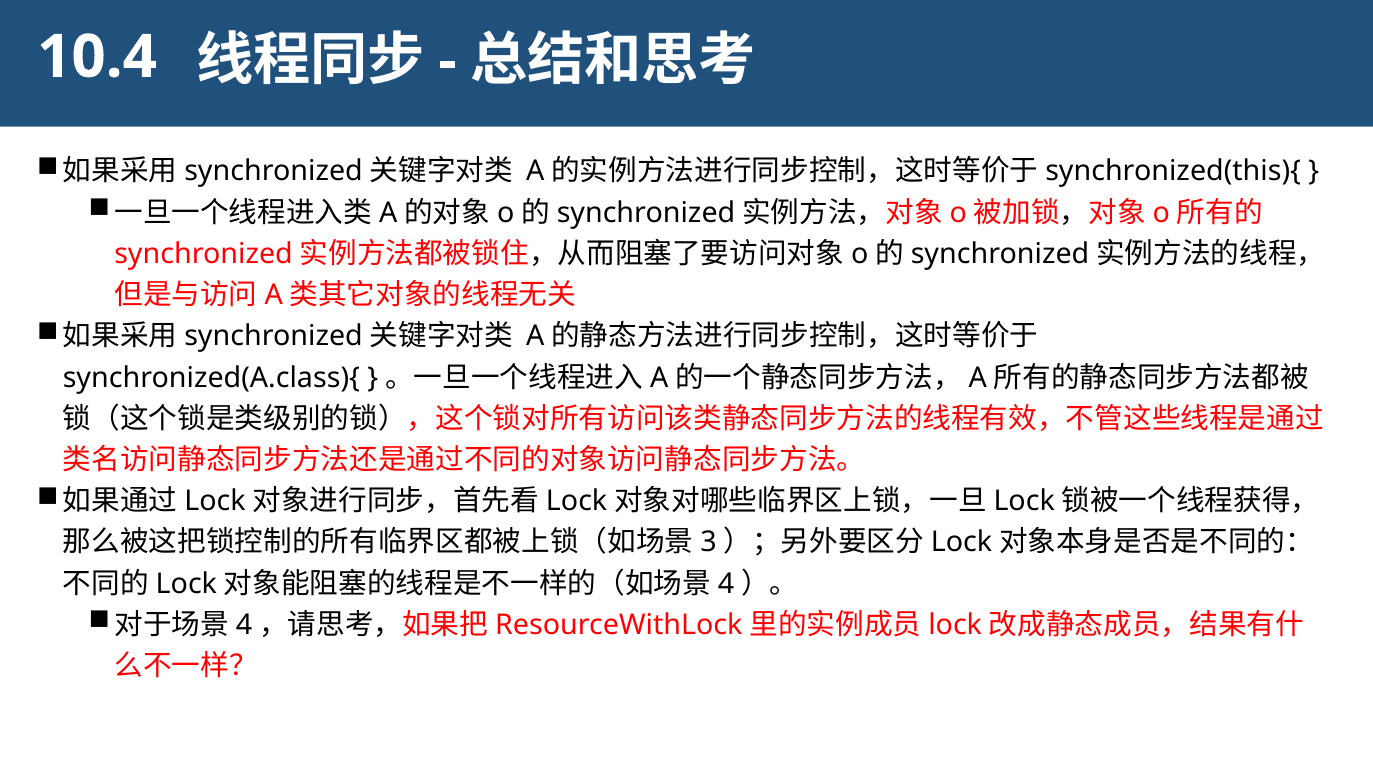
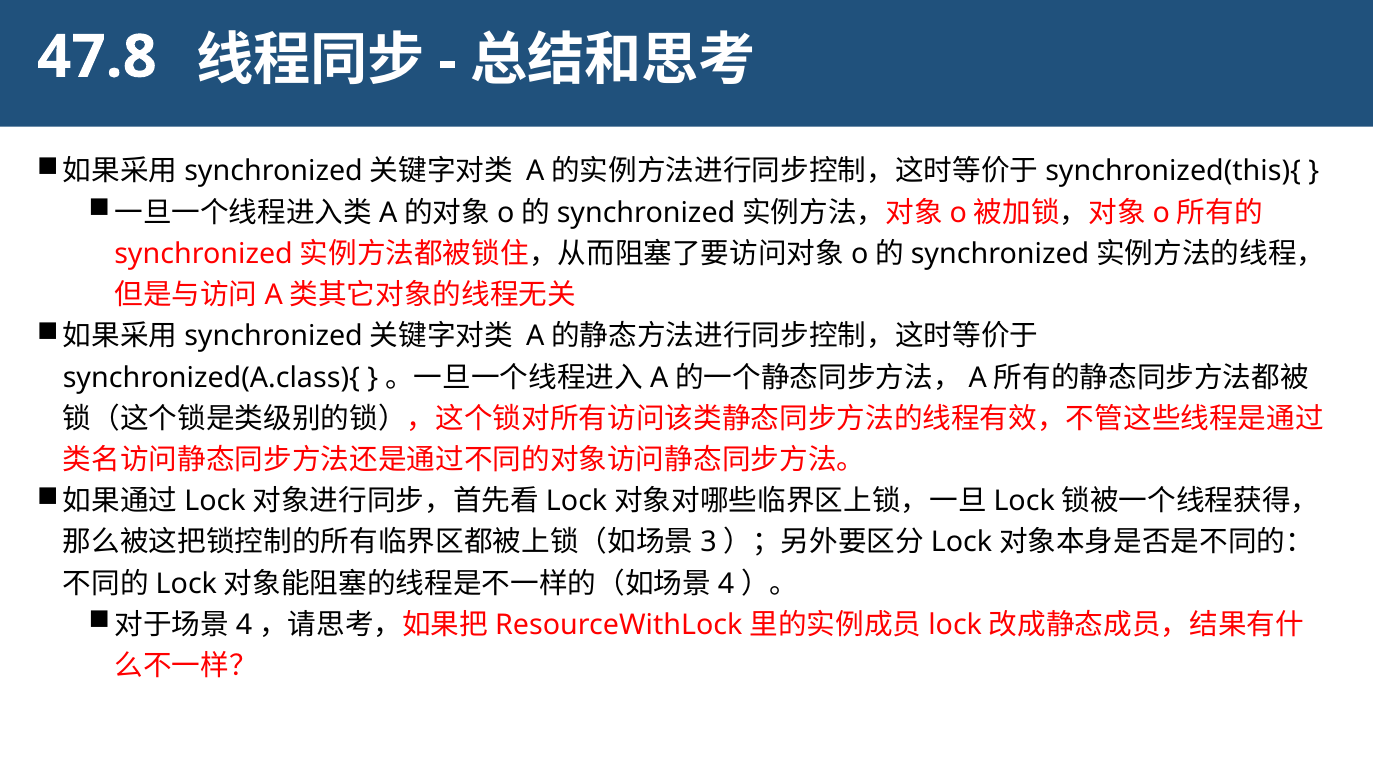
10.4: 10.4 -> 47.8 (97, 57)
